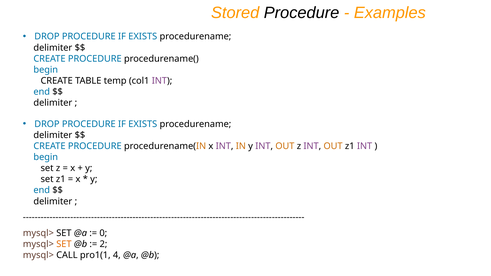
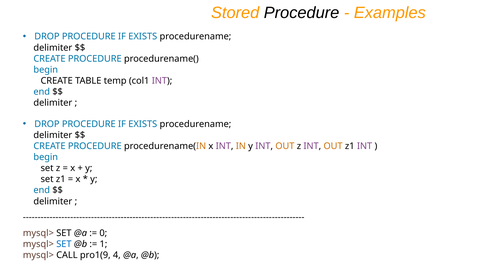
SET colour: orange -> blue (64, 244)
2: 2 -> 1 (103, 244)
pro1(1: pro1(1 -> pro1(9 (95, 255)
